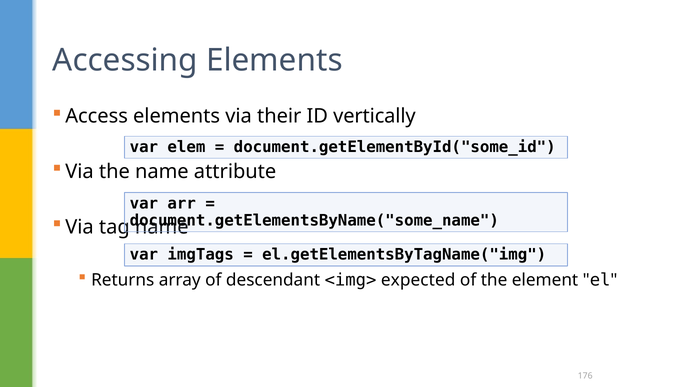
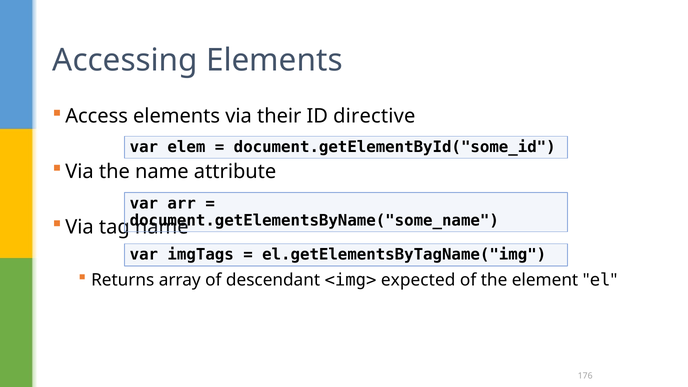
vertically: vertically -> directive (374, 116)
